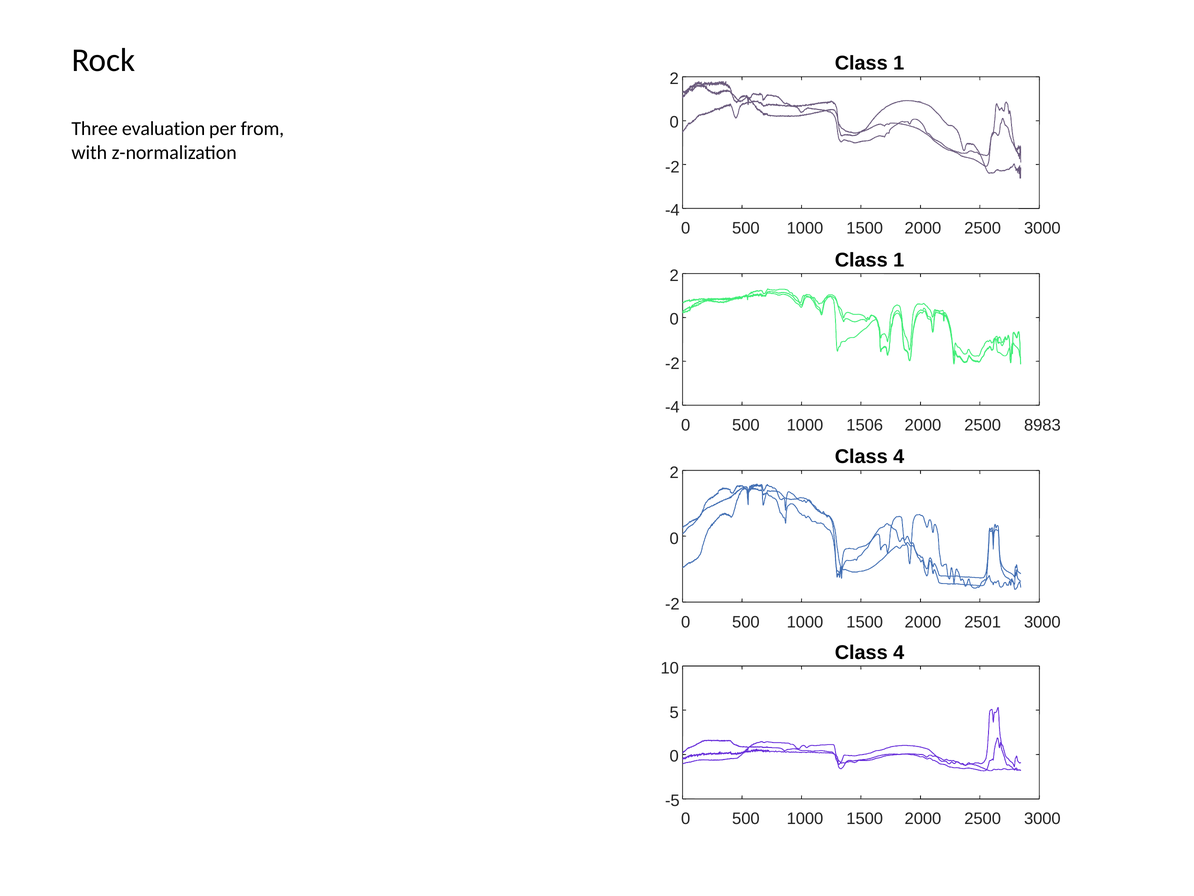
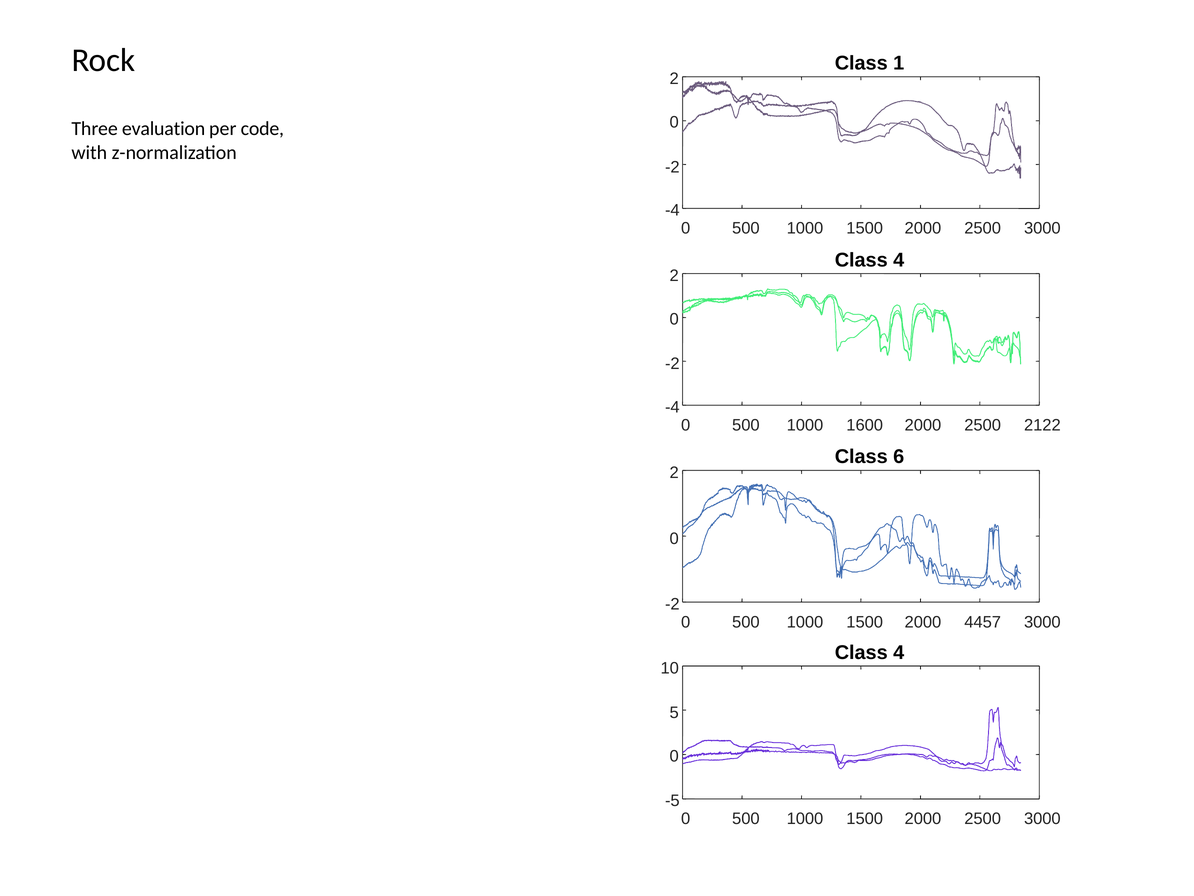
from: from -> code (262, 129)
1: 1 -> 4 (899, 260)
1506: 1506 -> 1600 (865, 425)
8983: 8983 -> 2122 (1042, 425)
4: 4 -> 6 (899, 457)
2501: 2501 -> 4457 (983, 622)
